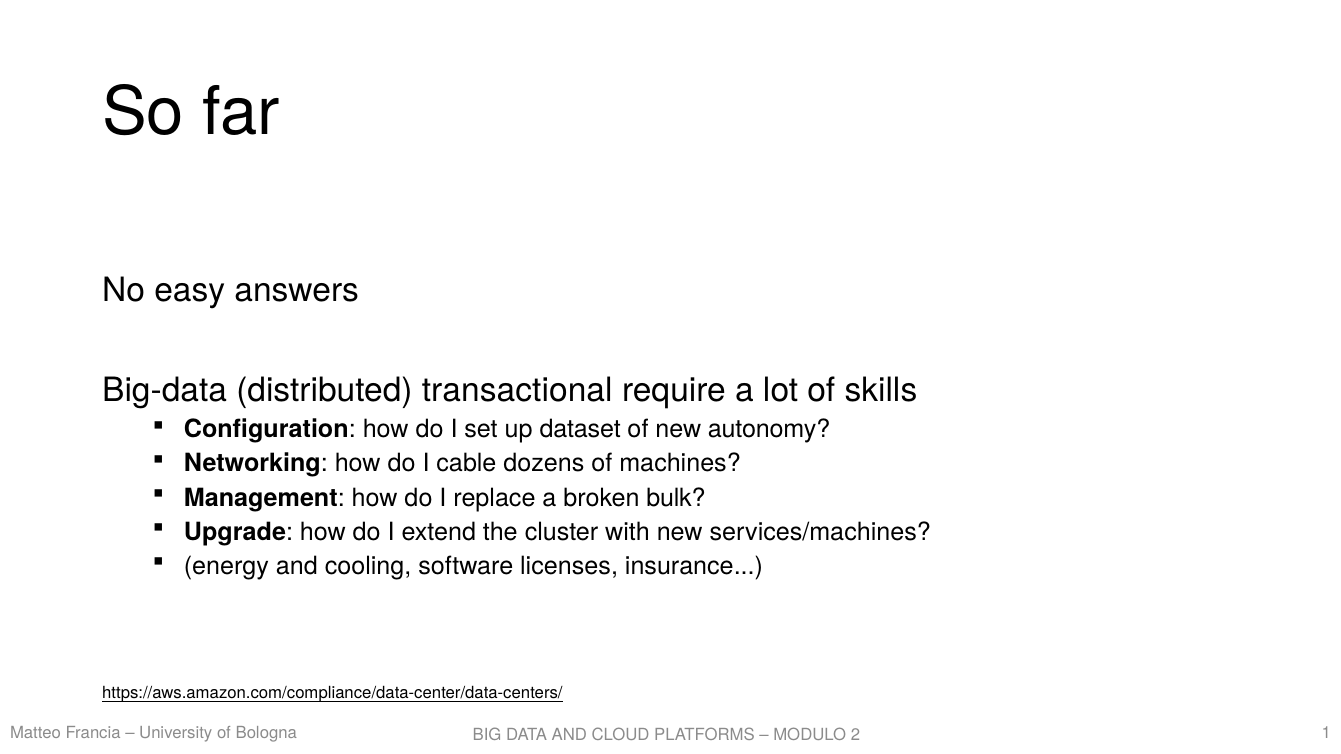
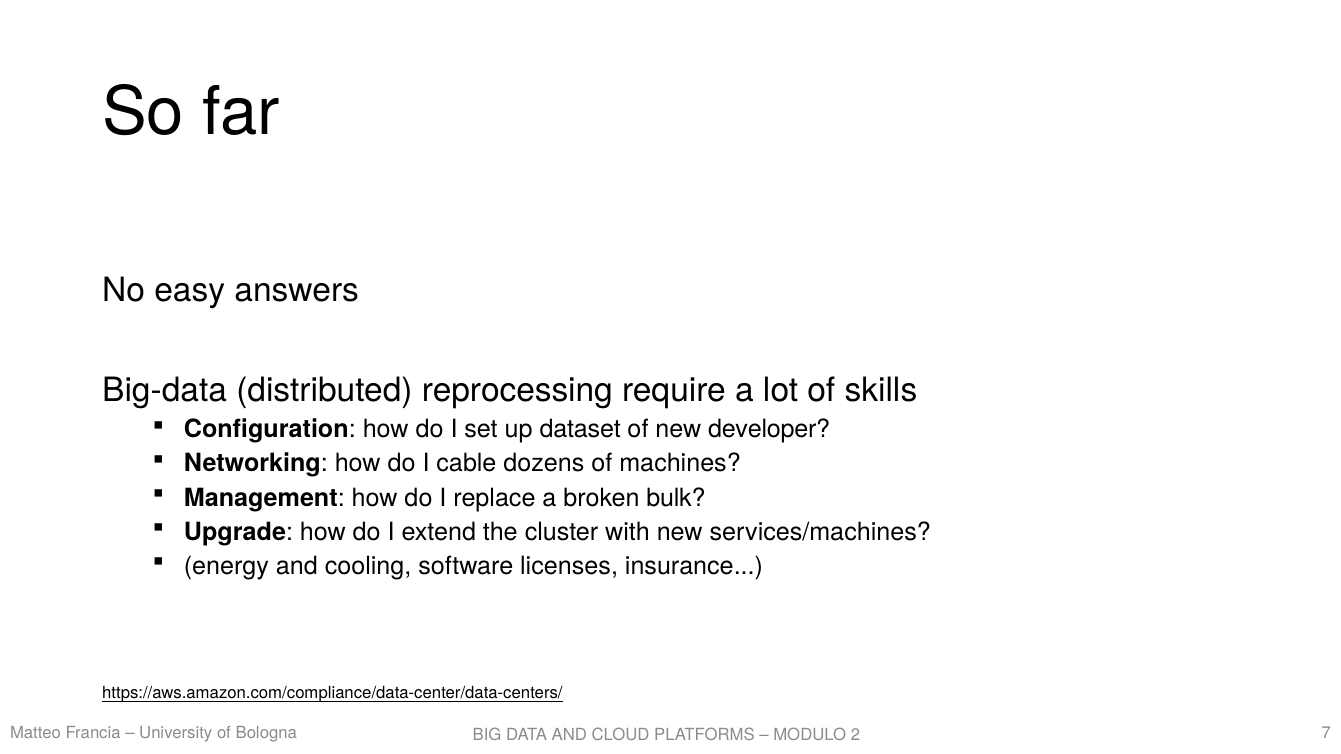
transactional: transactional -> reprocessing (517, 391)
autonomy: autonomy -> developer (769, 430)
1: 1 -> 7 (1326, 733)
